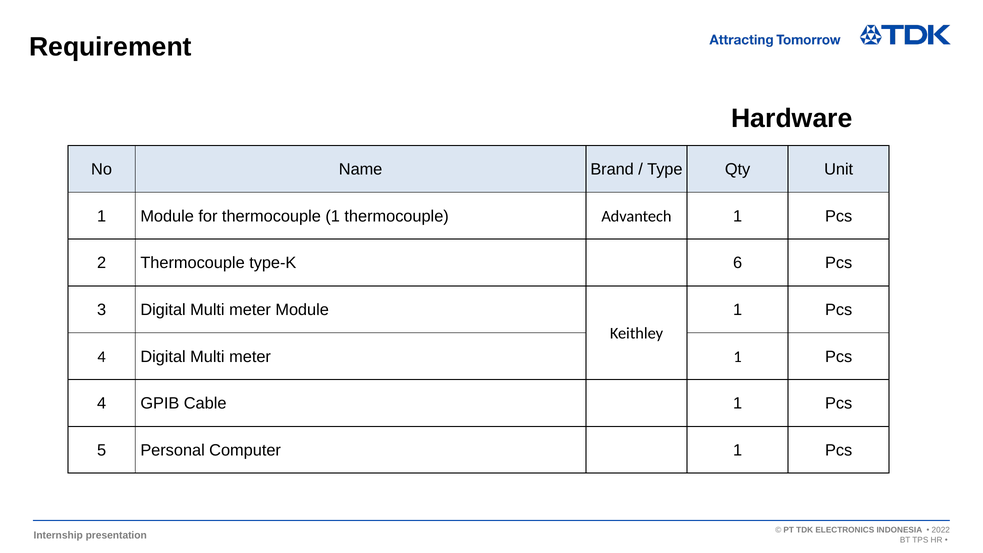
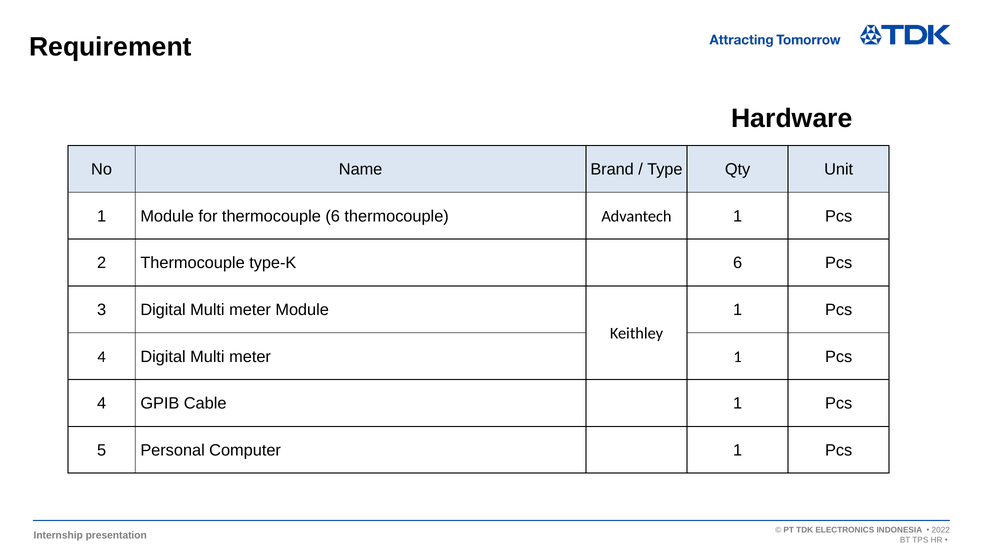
thermocouple 1: 1 -> 6 (333, 216)
